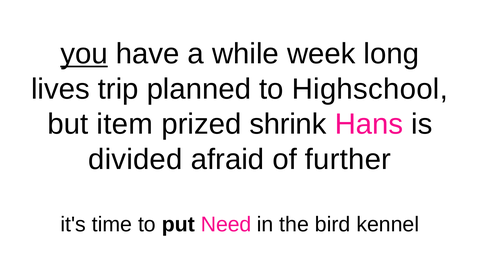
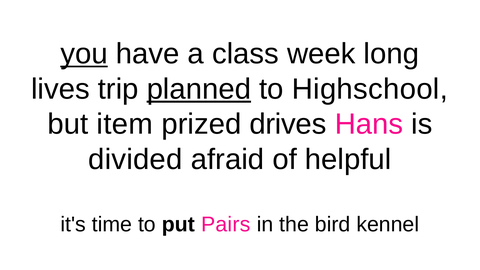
while: while -> class (245, 54)
planned underline: none -> present (199, 89)
shrink: shrink -> drives (288, 124)
further: further -> helpful (348, 159)
Need: Need -> Pairs (226, 224)
